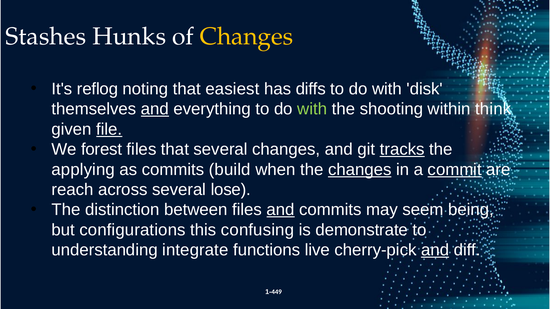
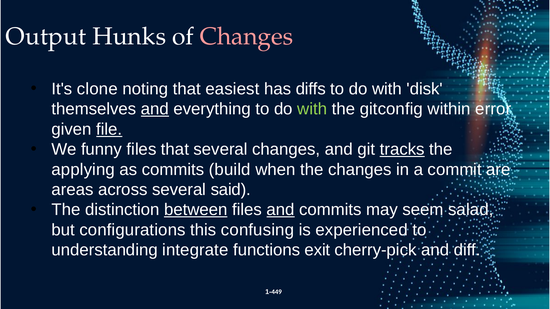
Stashes: Stashes -> Output (46, 37)
Changes colour: yellow -> pink (246, 37)
reflog: reflog -> clone (97, 89)
shooting: shooting -> gitconfig (391, 109)
think: think -> error (493, 109)
forest: forest -> funny (102, 150)
changes underline: present -> none (360, 170)
commit underline: present -> none (455, 170)
reach: reach -> areas (73, 190)
lose: lose -> said (231, 190)
between underline: none -> present (196, 210)
being: being -> salad (471, 210)
demonstrate: demonstrate -> experienced (362, 230)
live: live -> exit (317, 250)
and underline: present -> none (435, 250)
